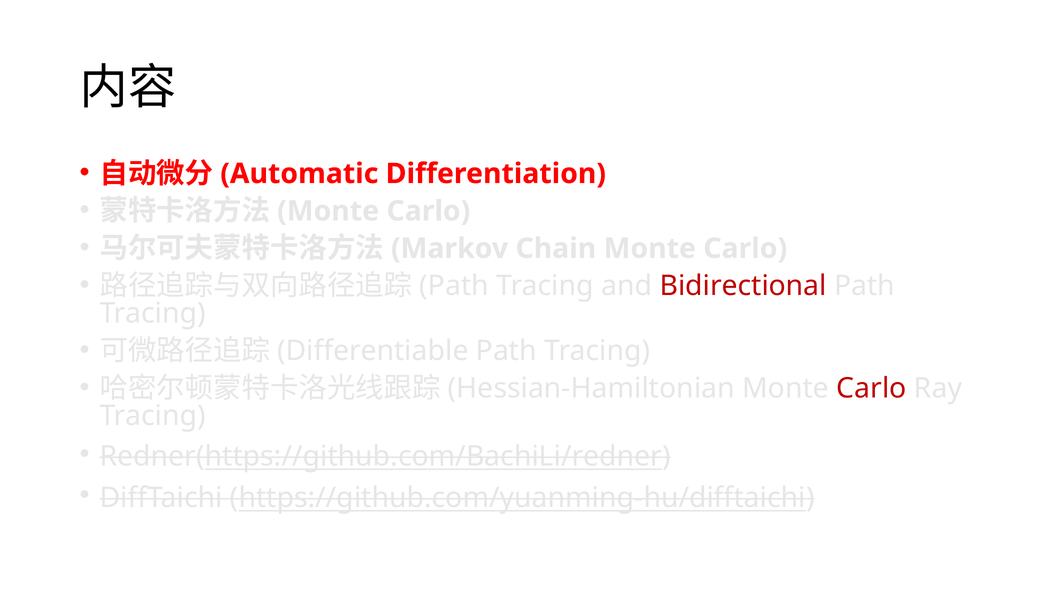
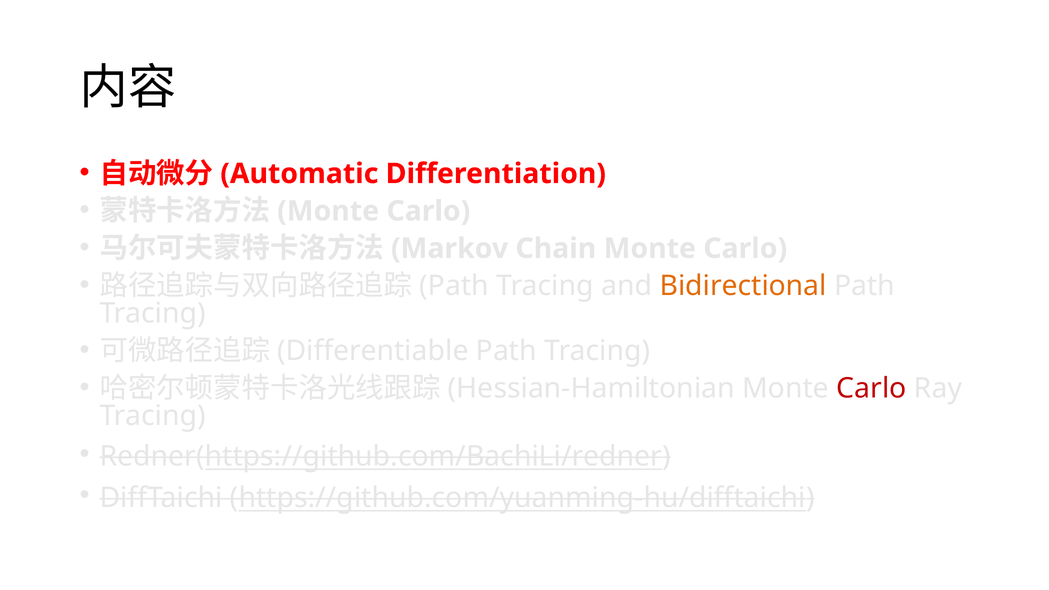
Bidirectional colour: red -> orange (743, 286)
